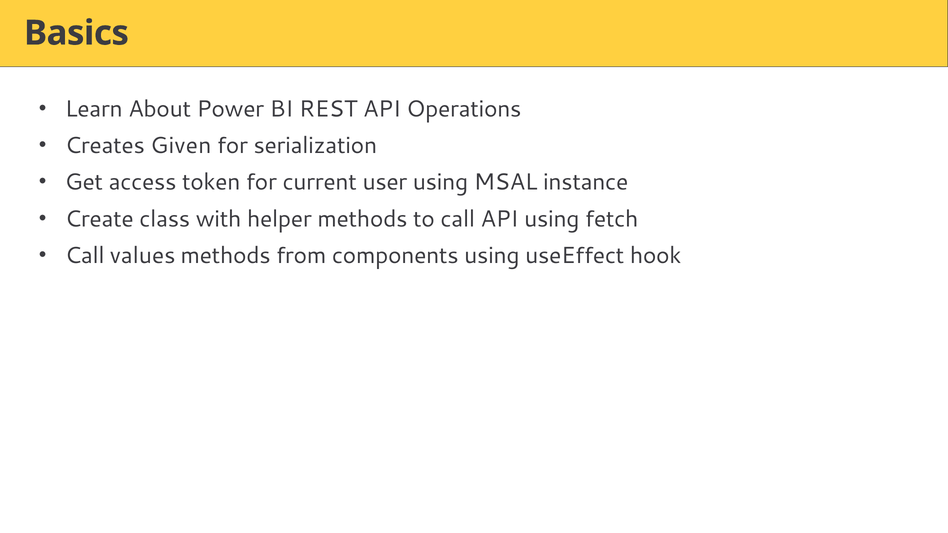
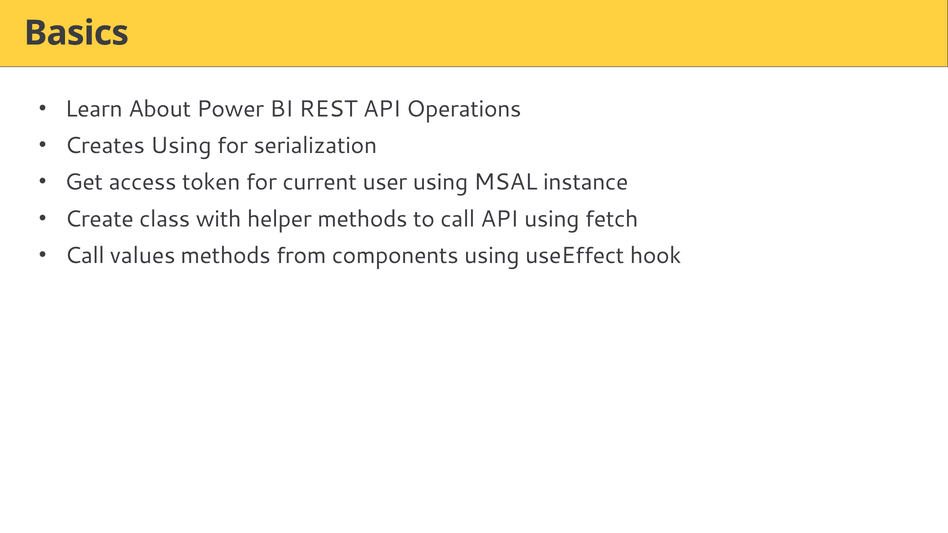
Creates Given: Given -> Using (181, 146)
